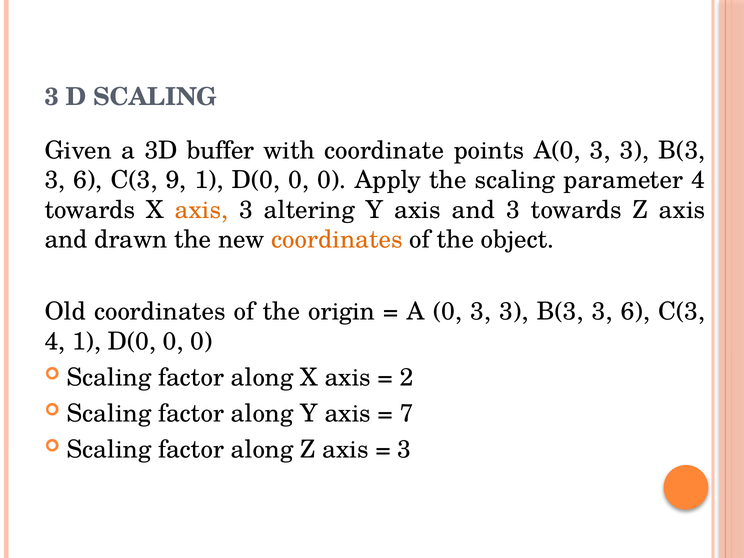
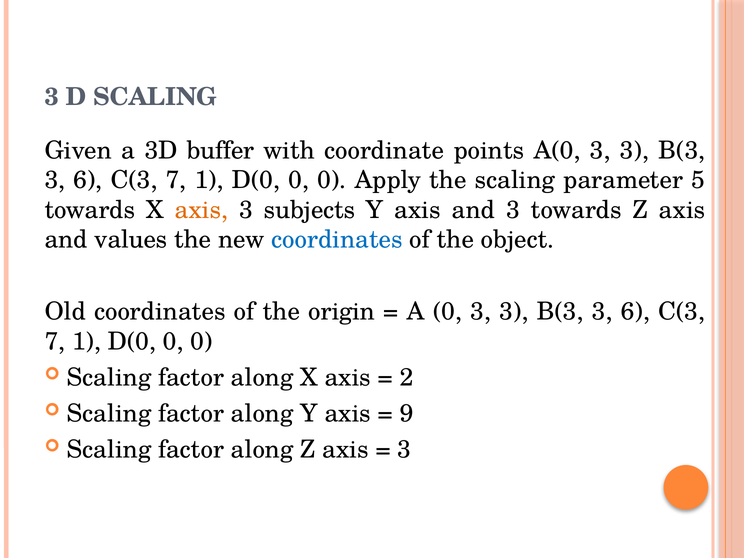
9: 9 -> 7 (176, 180)
parameter 4: 4 -> 5 (698, 180)
altering: altering -> subjects (309, 210)
drawn: drawn -> values (131, 240)
coordinates colour: orange -> blue (337, 240)
4: 4 -> 7 (55, 341)
7: 7 -> 9 (407, 413)
